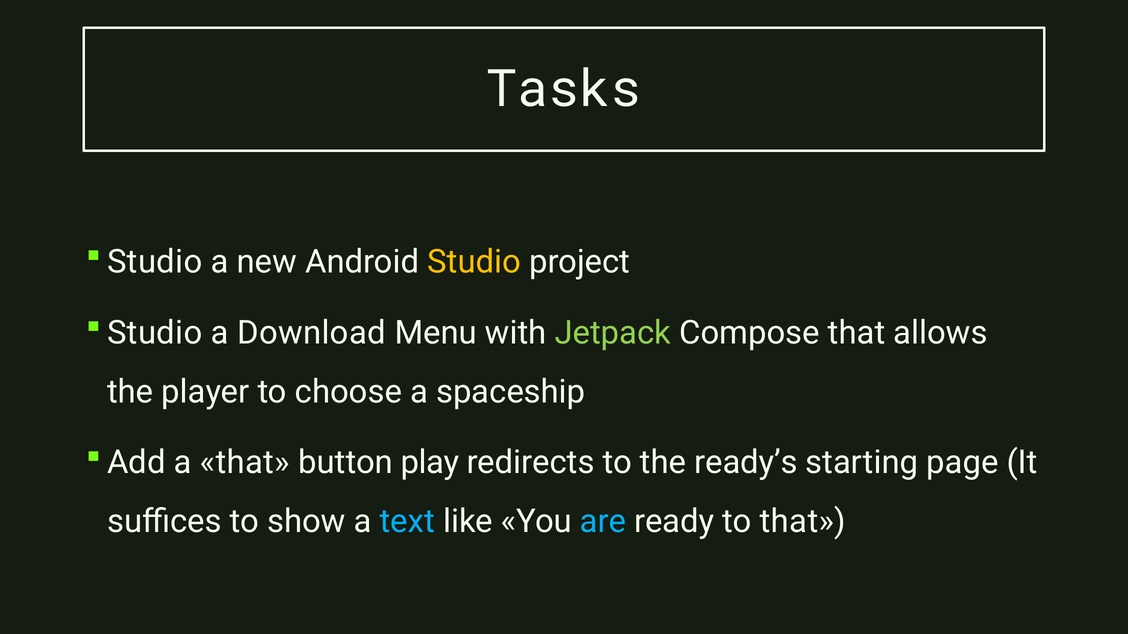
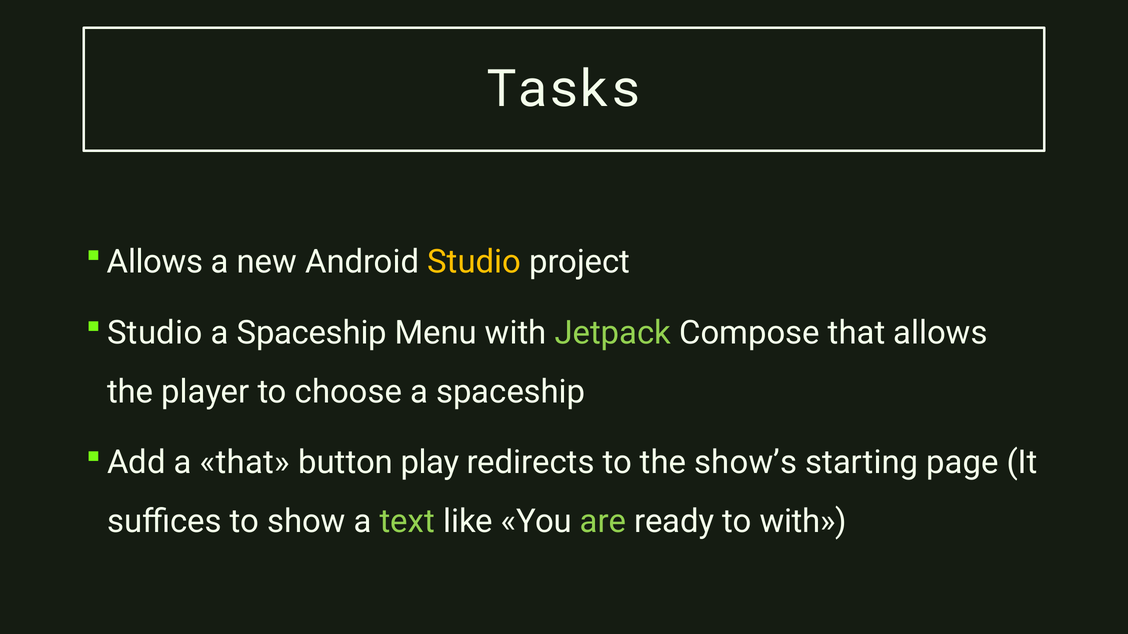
Studio: Studio -> Allows (155, 262)
Download: Download -> Spaceship (312, 333)
ready’s: ready’s -> show’s (746, 463)
text colour: light blue -> light green (407, 522)
are colour: light blue -> light green (603, 522)
to that: that -> with (803, 522)
